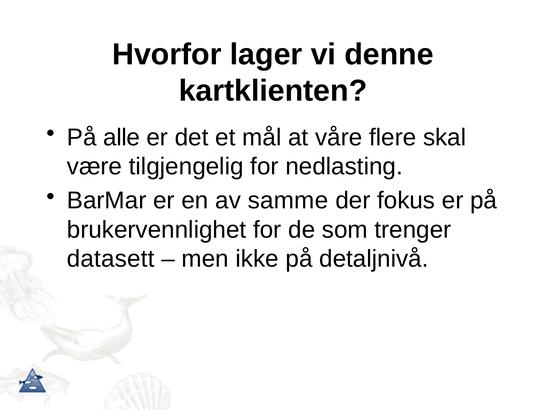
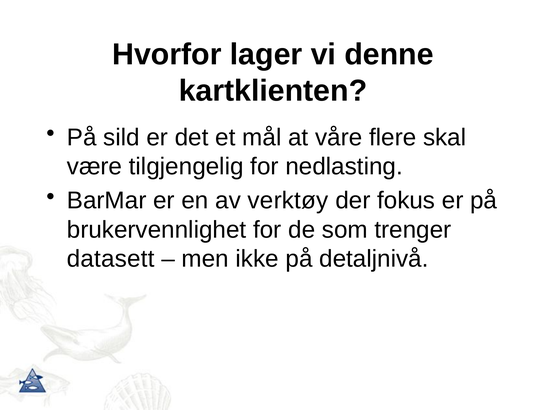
alle: alle -> sild (121, 137)
samme: samme -> verktøy (288, 200)
